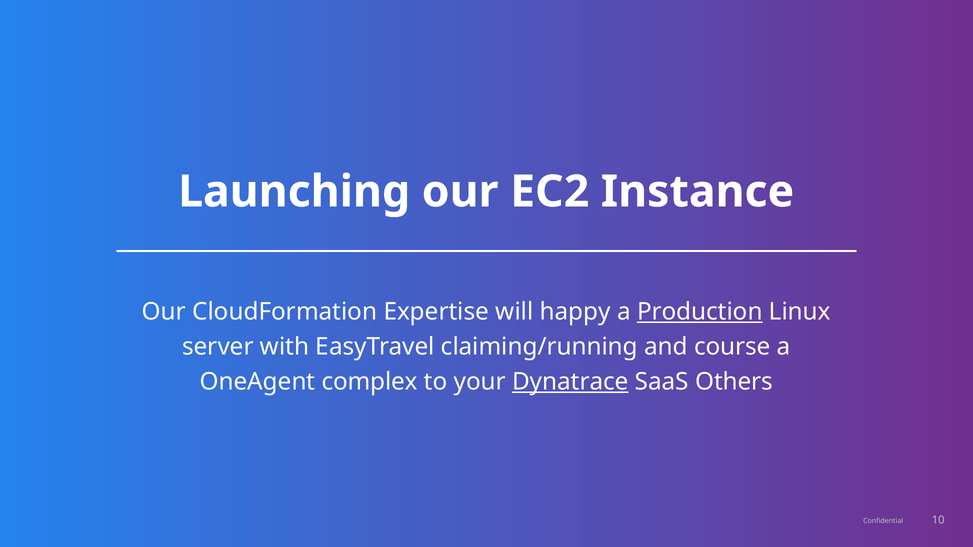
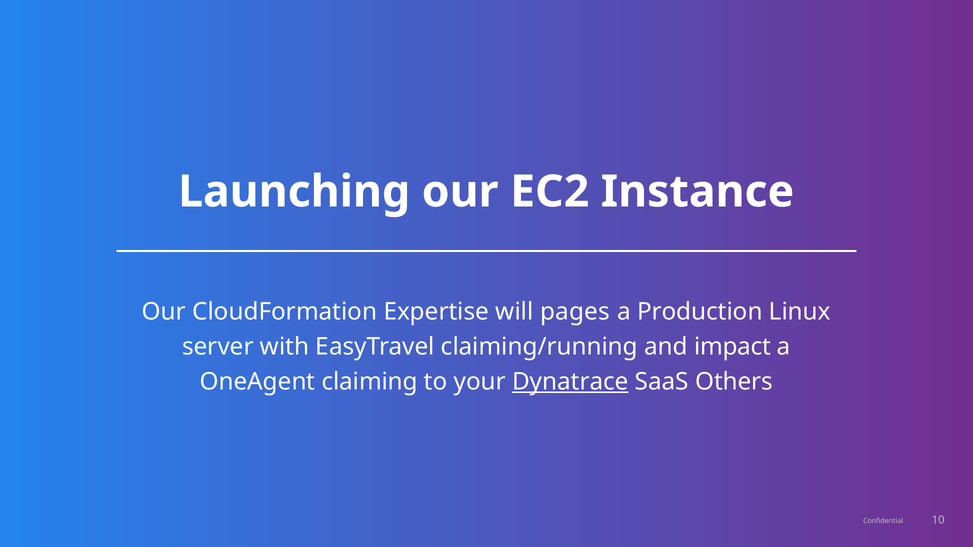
happy: happy -> pages (575, 312)
Production underline: present -> none (700, 312)
course: course -> impact (732, 347)
complex: complex -> claiming (370, 382)
